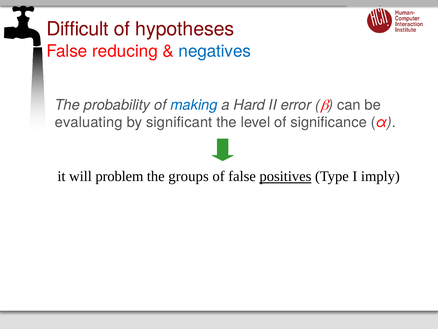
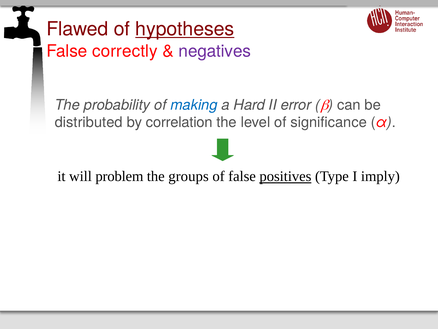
Difficult: Difficult -> Flawed (77, 29)
hypotheses underline: none -> present (185, 29)
reducing: reducing -> correctly (125, 51)
negatives colour: blue -> purple (215, 51)
evaluating: evaluating -> distributed (89, 122)
significant: significant -> correlation (179, 122)
